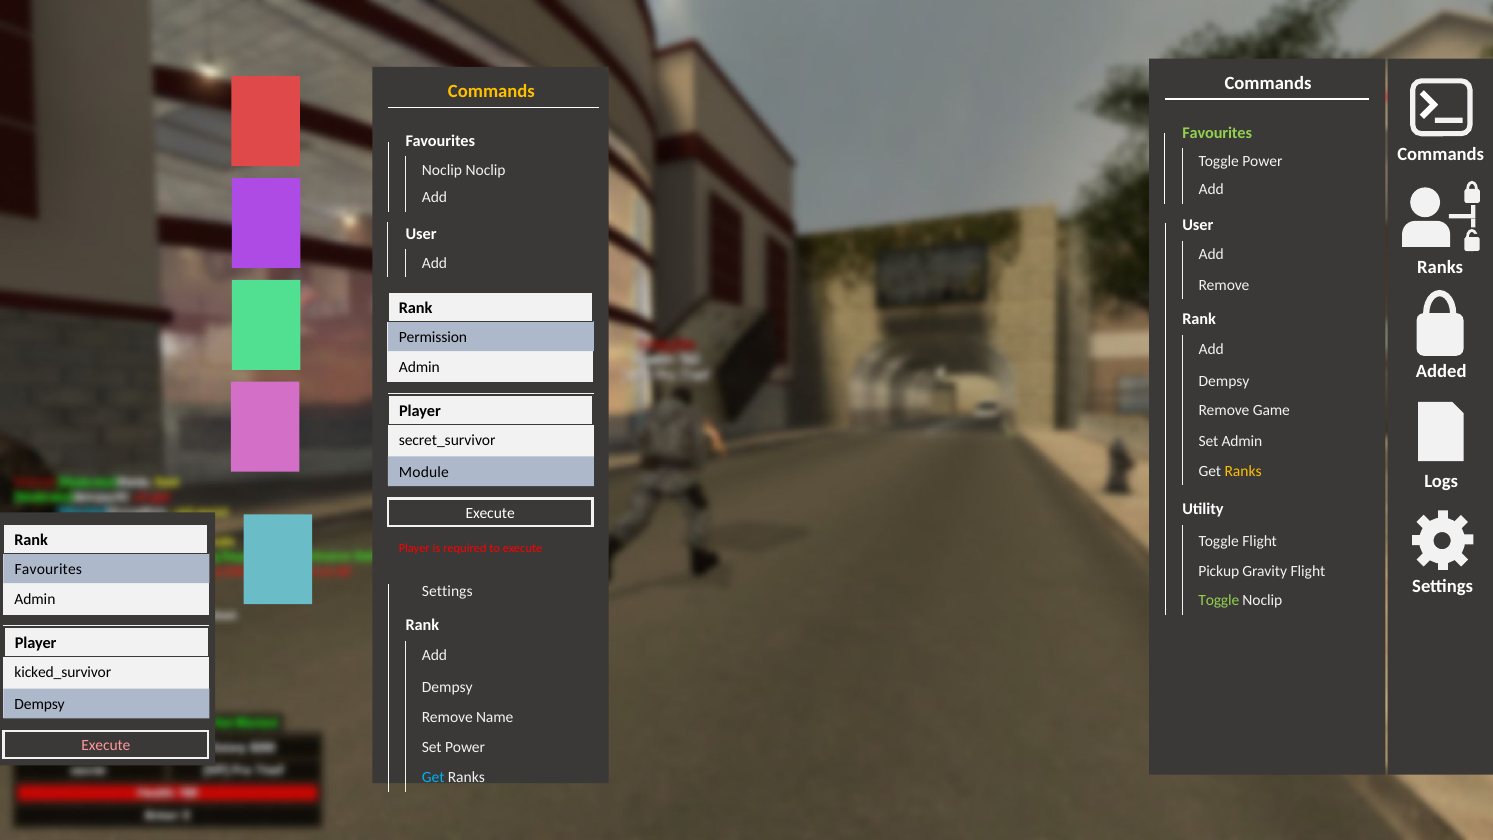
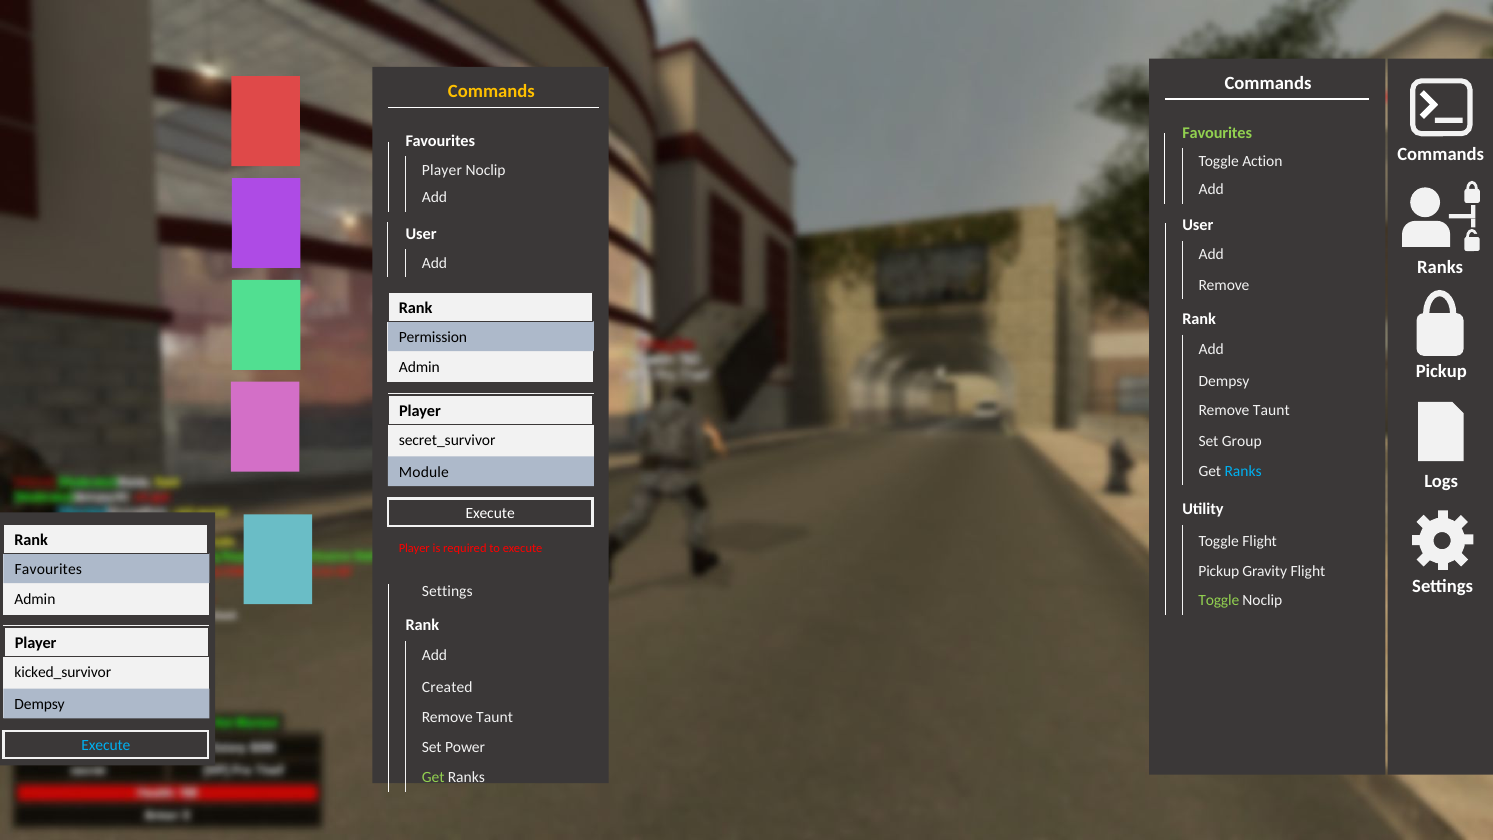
Toggle Power: Power -> Action (1262, 162)
Noclip: Noclip -> Player (442, 170)
Added: Added -> Pickup (1441, 371)
Game: Game -> Taunt (1271, 411)
Set Admin: Admin -> Group (1242, 441)
Ranks colour: yellow -> light blue (1243, 471)
Dempsy: Dempsy -> Created (447, 687)
Name: Name -> Taunt (495, 717)
Execute colour: pink -> light blue (106, 745)
Get colour: light blue -> light green (433, 777)
